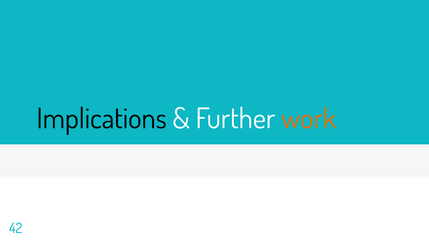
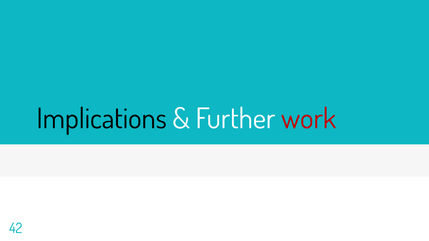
work colour: orange -> red (308, 119)
